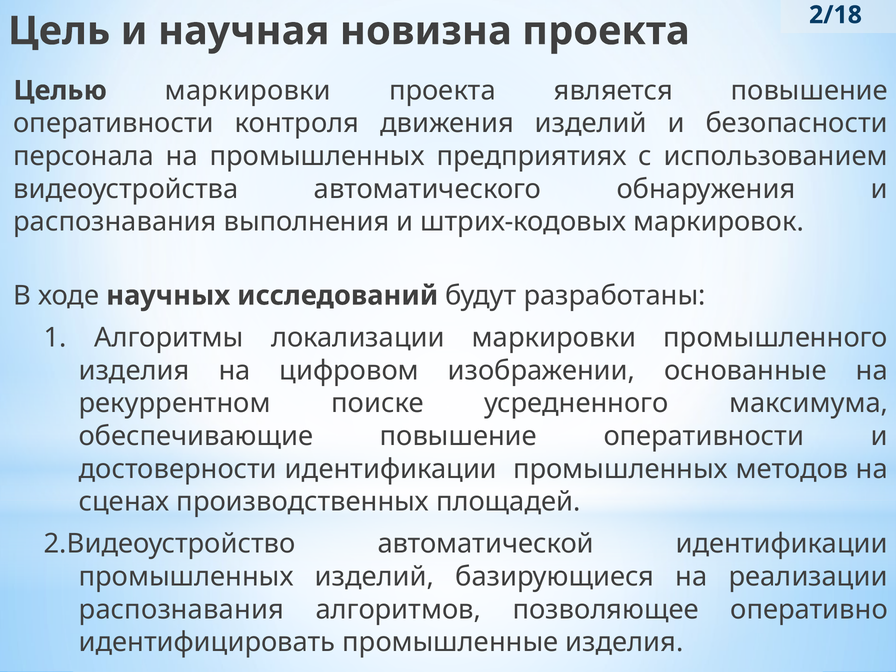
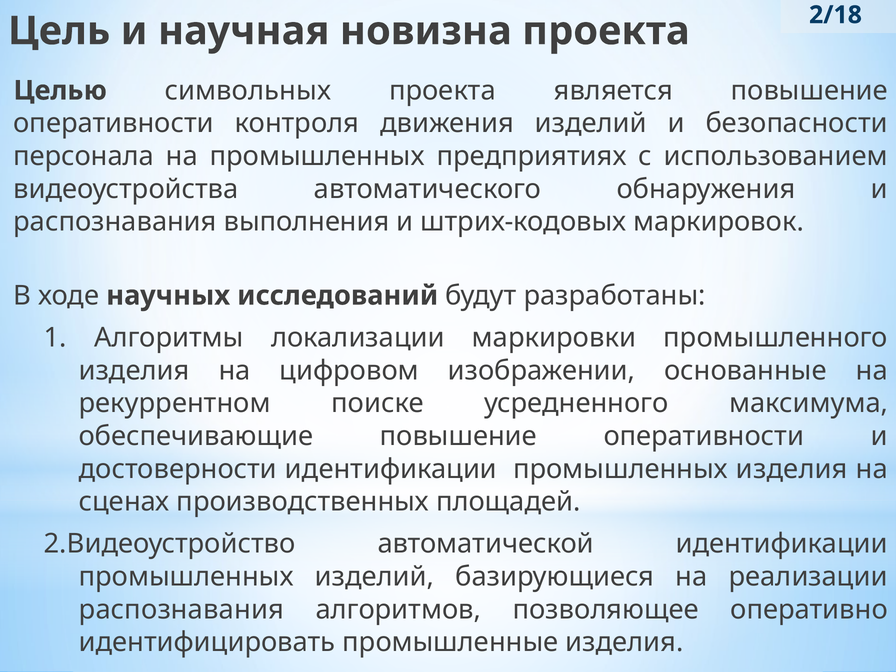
Целью маркировки: маркировки -> символьных (248, 91)
промышленных методов: методов -> изделия (792, 469)
